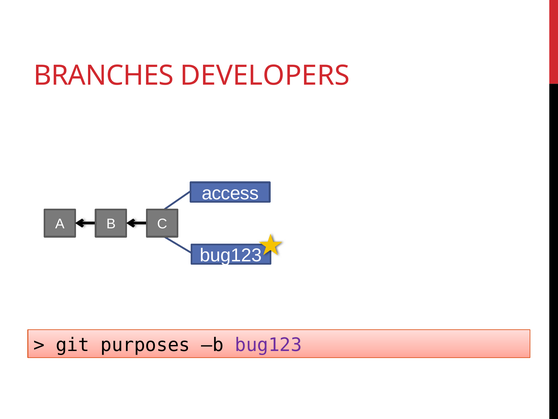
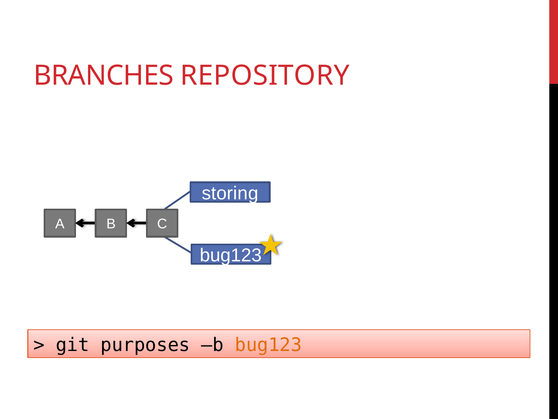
DEVELOPERS: DEVELOPERS -> REPOSITORY (265, 75)
access: access -> storing (230, 193)
bug123 colour: purple -> orange (268, 345)
